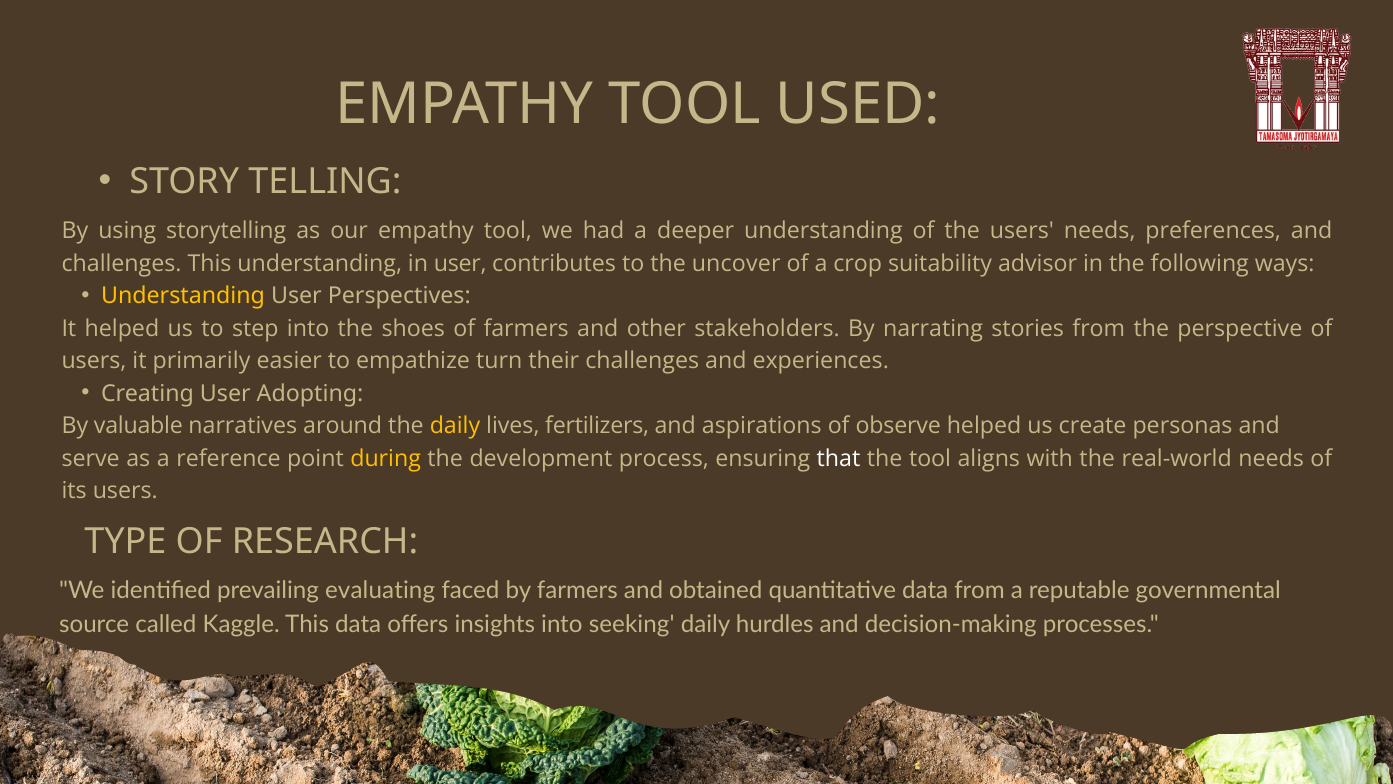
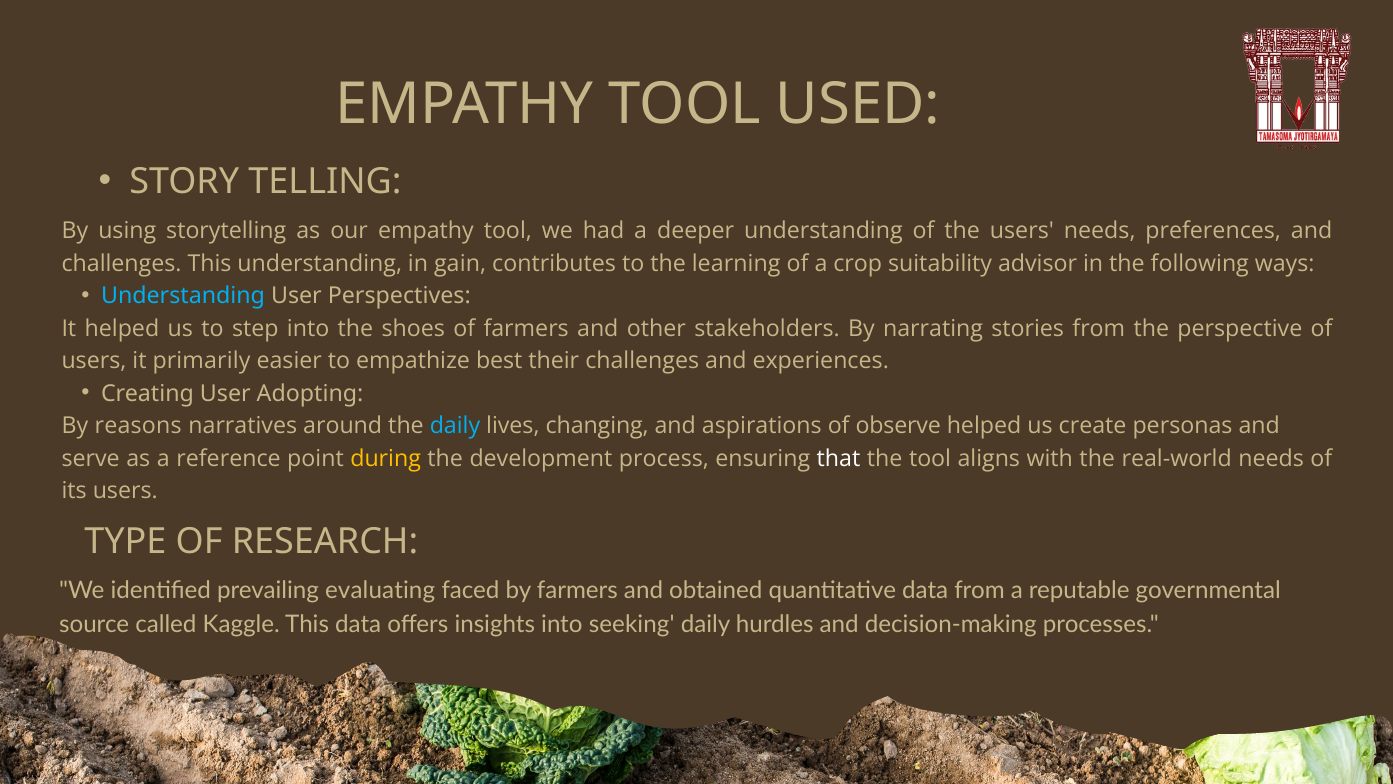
in user: user -> gain (460, 263)
uncover: uncover -> learning (736, 263)
Understanding colour: yellow -> light blue (183, 296)
turn: turn -> best (499, 361)
valuable: valuable -> reasons (138, 426)
daily colour: yellow -> light blue (455, 426)
fertilizers: fertilizers -> changing (597, 426)
